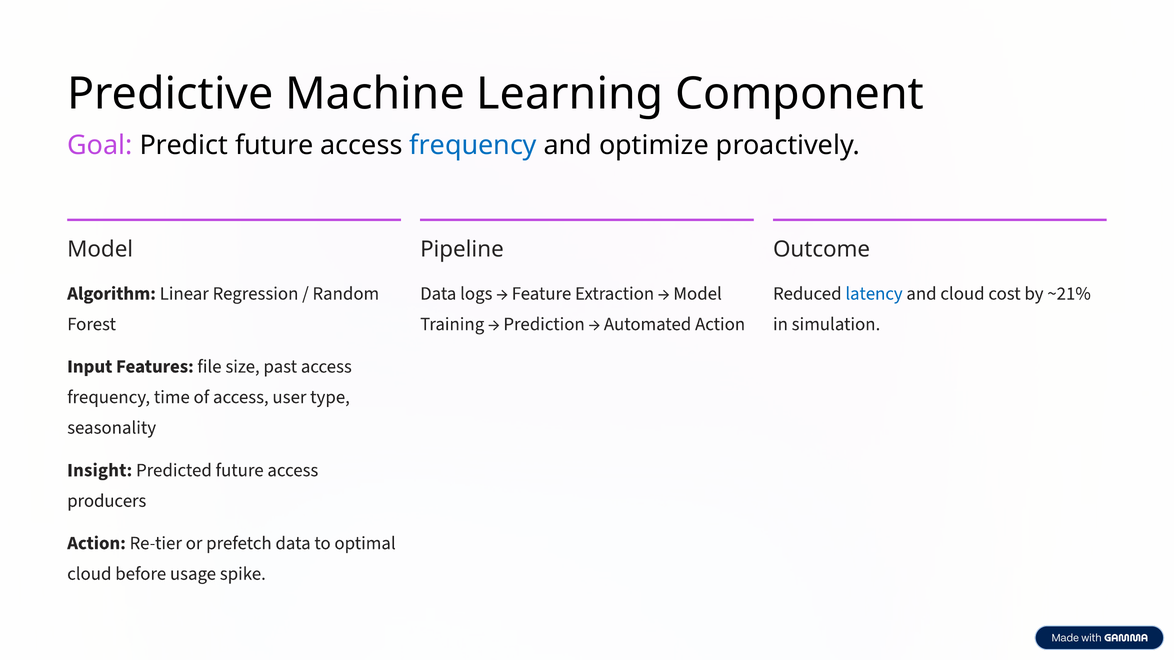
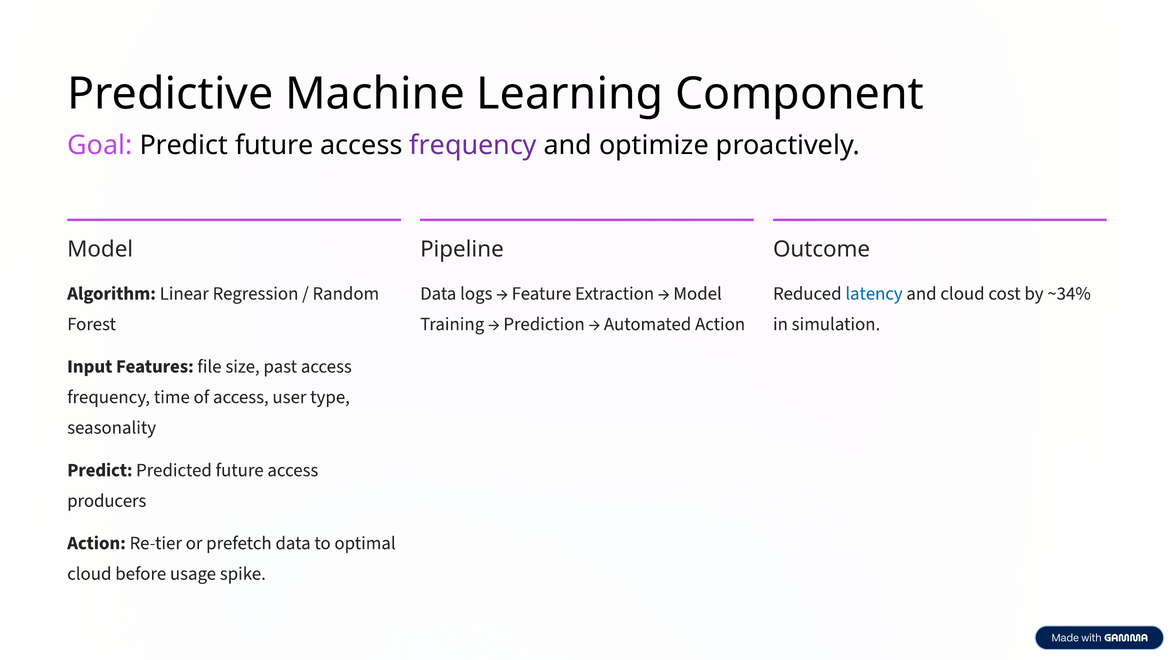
frequency colour: blue -> purple (473, 145)
~21%: ~21% -> ~34% (1069, 294)
Insight: Insight -> Predict (100, 470)
